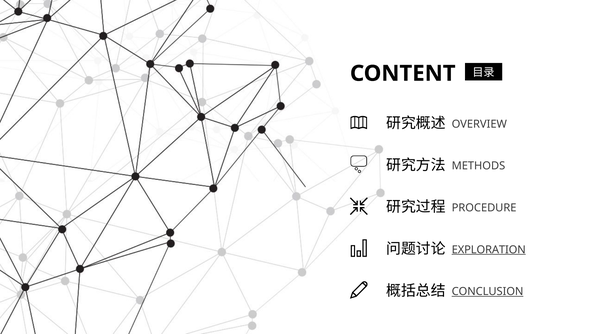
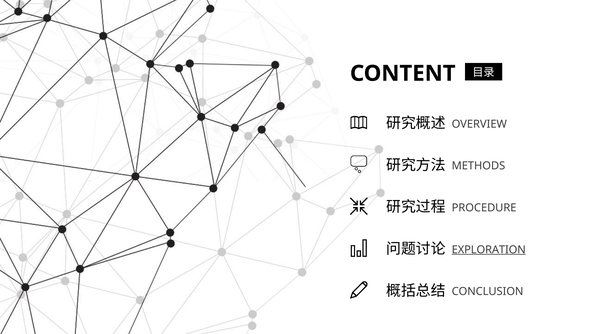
CONCLUSION underline: present -> none (488, 291)
